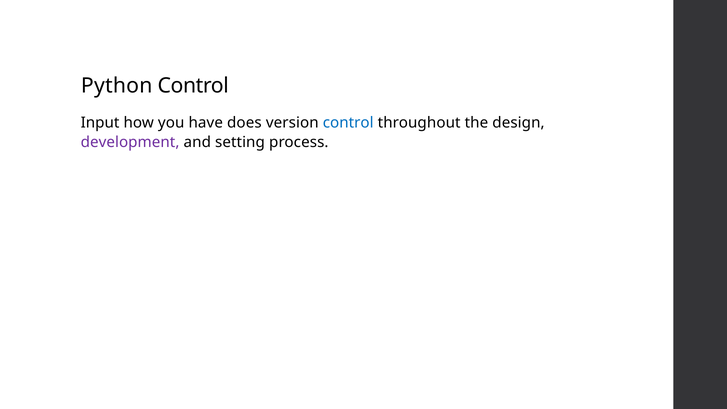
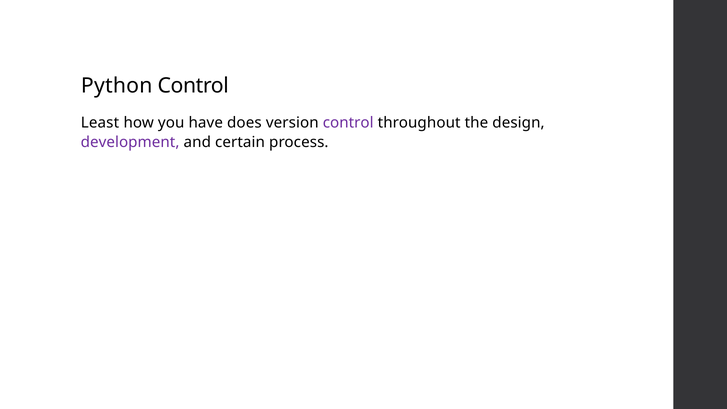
Input: Input -> Least (100, 123)
control colour: blue -> purple (348, 123)
setting: setting -> certain (240, 142)
